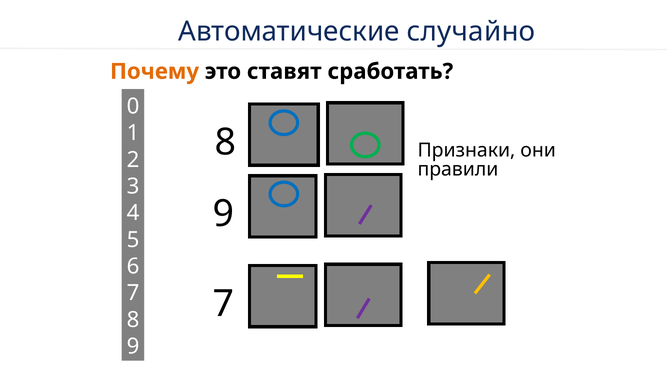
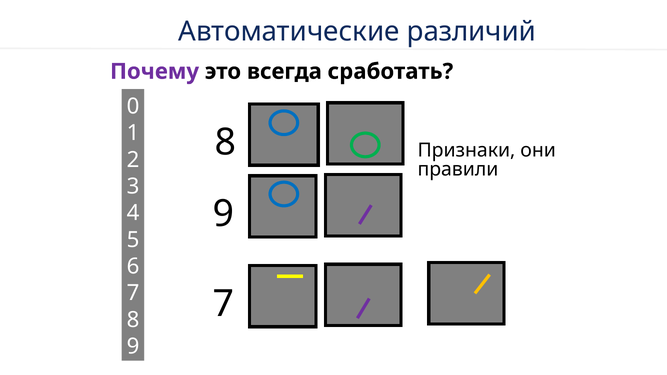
случайно: случайно -> различий (471, 32)
Почему colour: orange -> purple (155, 72)
ставят: ставят -> всегда (284, 72)
